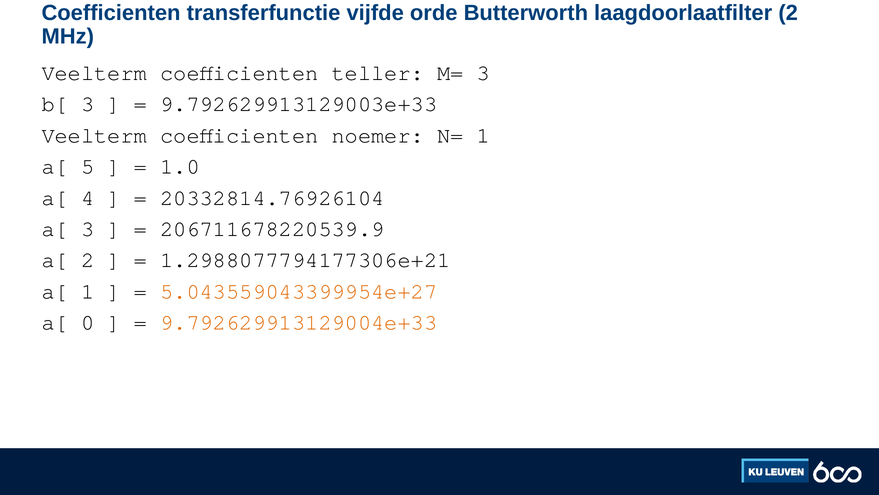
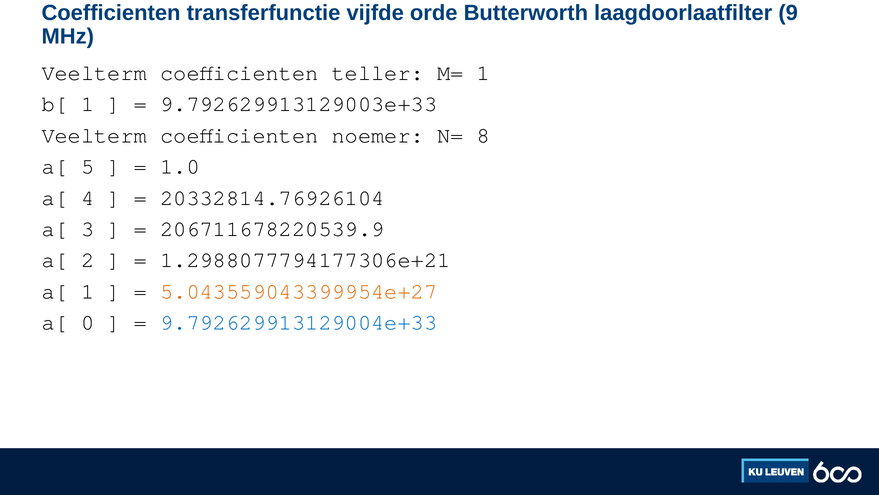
laagdoorlaatfilter 2: 2 -> 9 (788, 13)
M= 3: 3 -> 1 (483, 73)
b[ 3: 3 -> 1 (88, 104)
N= 1: 1 -> 8 (483, 135)
9.792629913129004e+33 colour: orange -> blue (299, 322)
